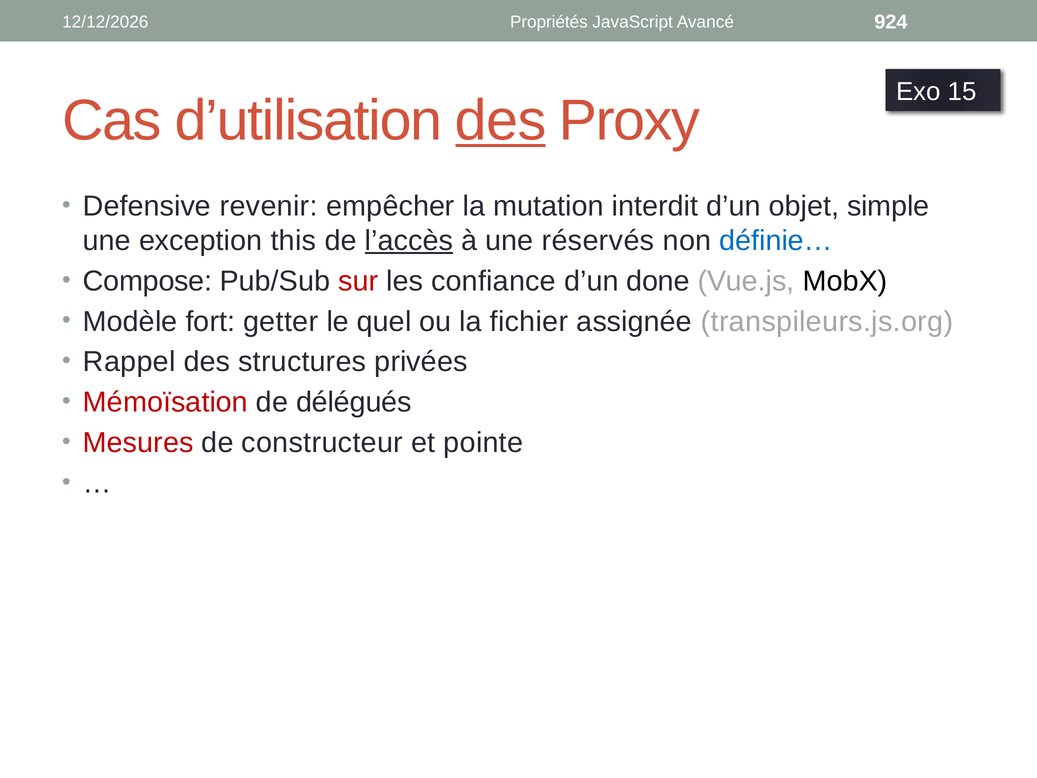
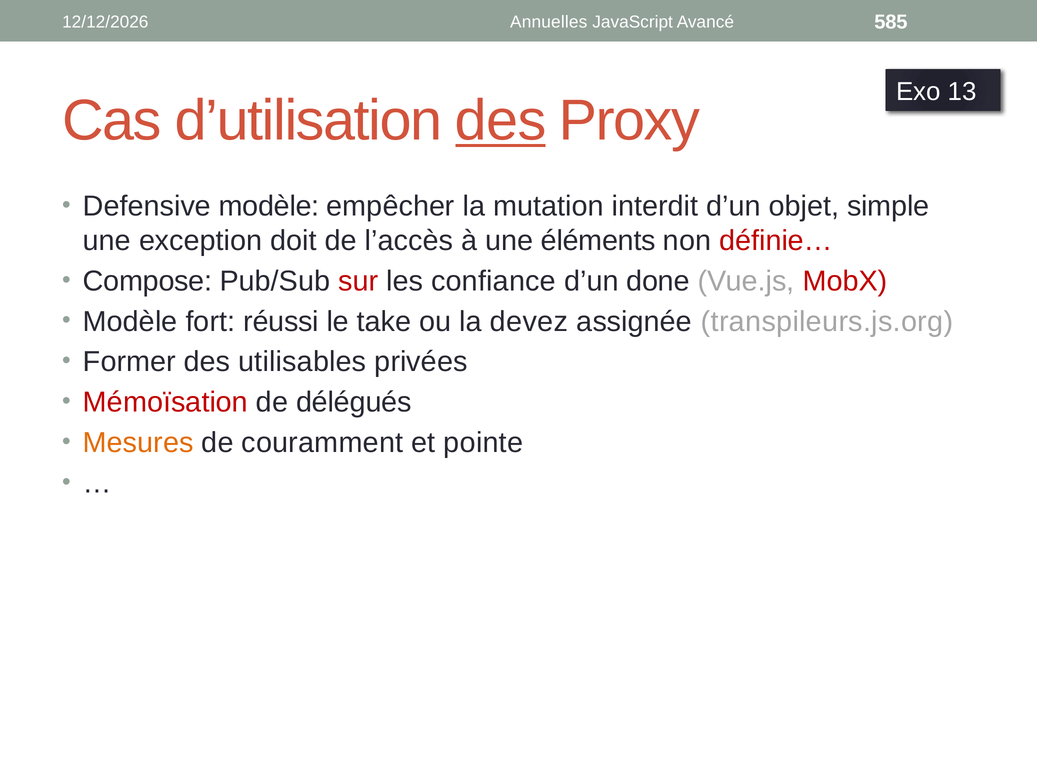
Propriétés: Propriétés -> Annuelles (549, 22)
924: 924 -> 585 (891, 22)
15: 15 -> 13 (962, 92)
Defensive revenir: revenir -> modèle (269, 206)
this: this -> doit (294, 241)
l’accès underline: present -> none (409, 241)
réservés: réservés -> éléments (598, 241)
définie… colour: blue -> red (776, 241)
MobX colour: black -> red (845, 281)
getter: getter -> réussi (281, 321)
quel: quel -> take (384, 321)
fichier: fichier -> devez (529, 321)
Rappel: Rappel -> Former (129, 362)
structures: structures -> utilisables (302, 362)
Mesures colour: red -> orange (138, 443)
constructeur: constructeur -> couramment (322, 443)
